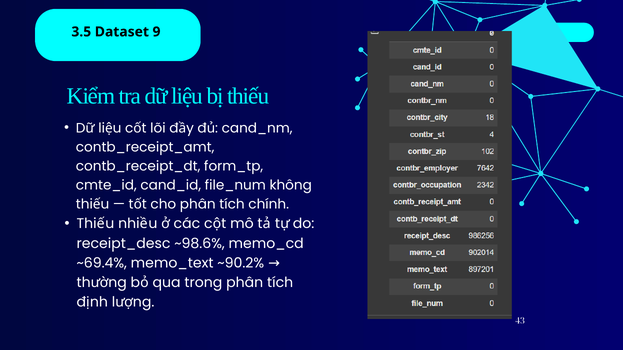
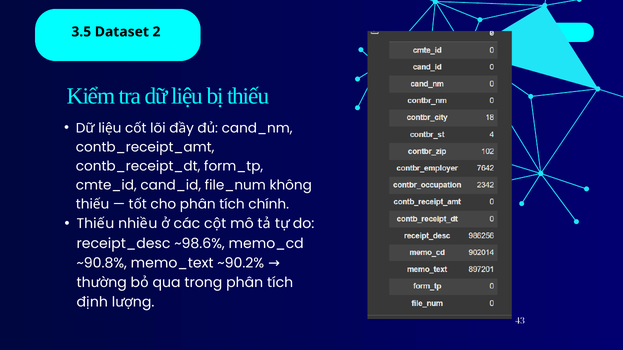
9: 9 -> 2 (156, 32)
~69.4%: ~69.4% -> ~90.8% (102, 263)
